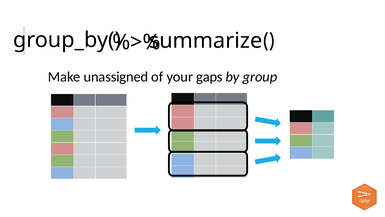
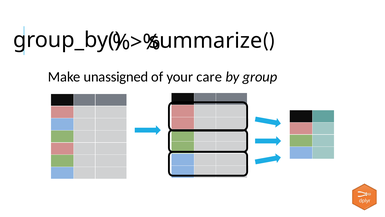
gaps: gaps -> care (209, 77)
